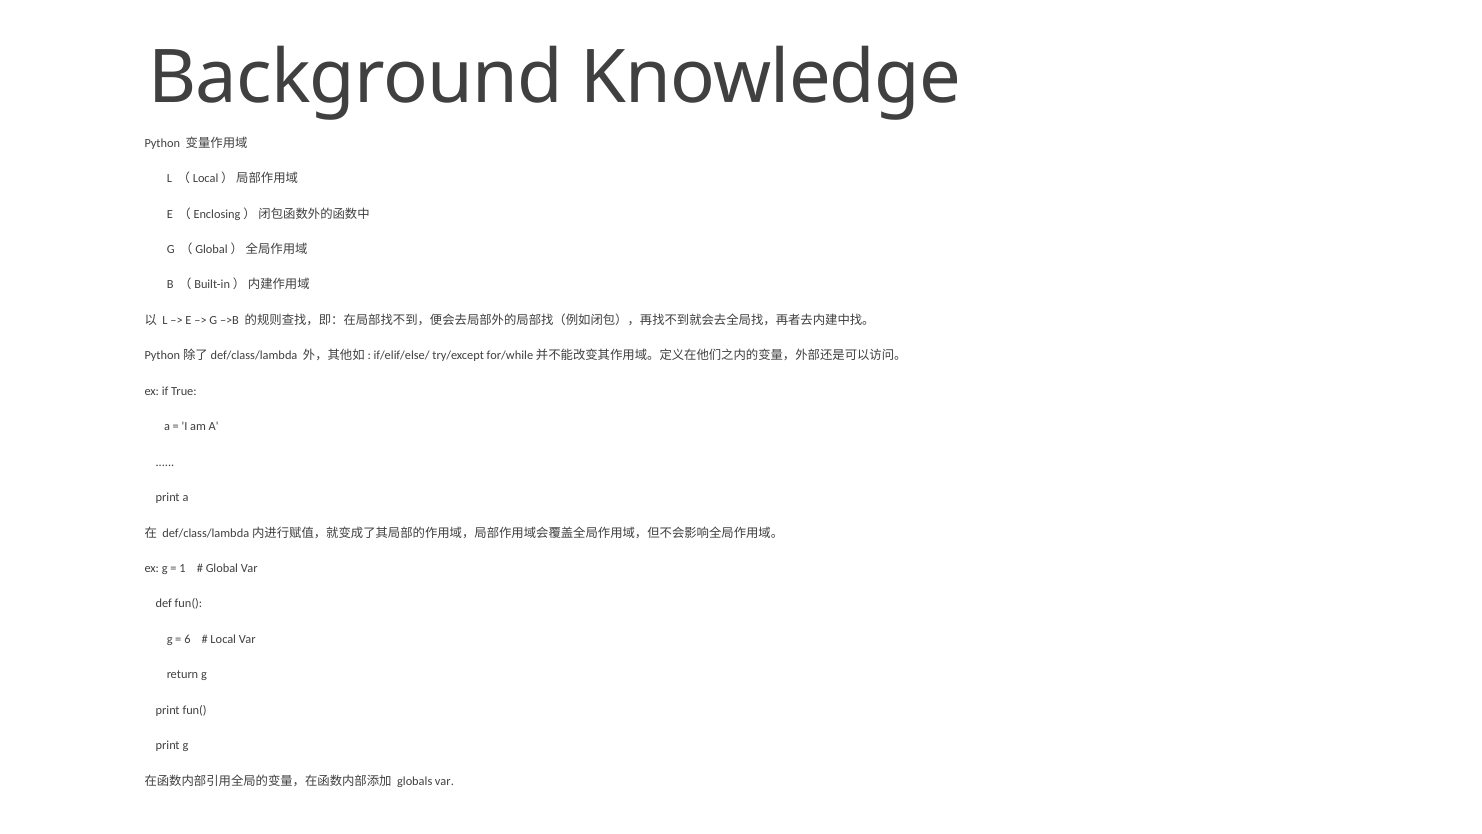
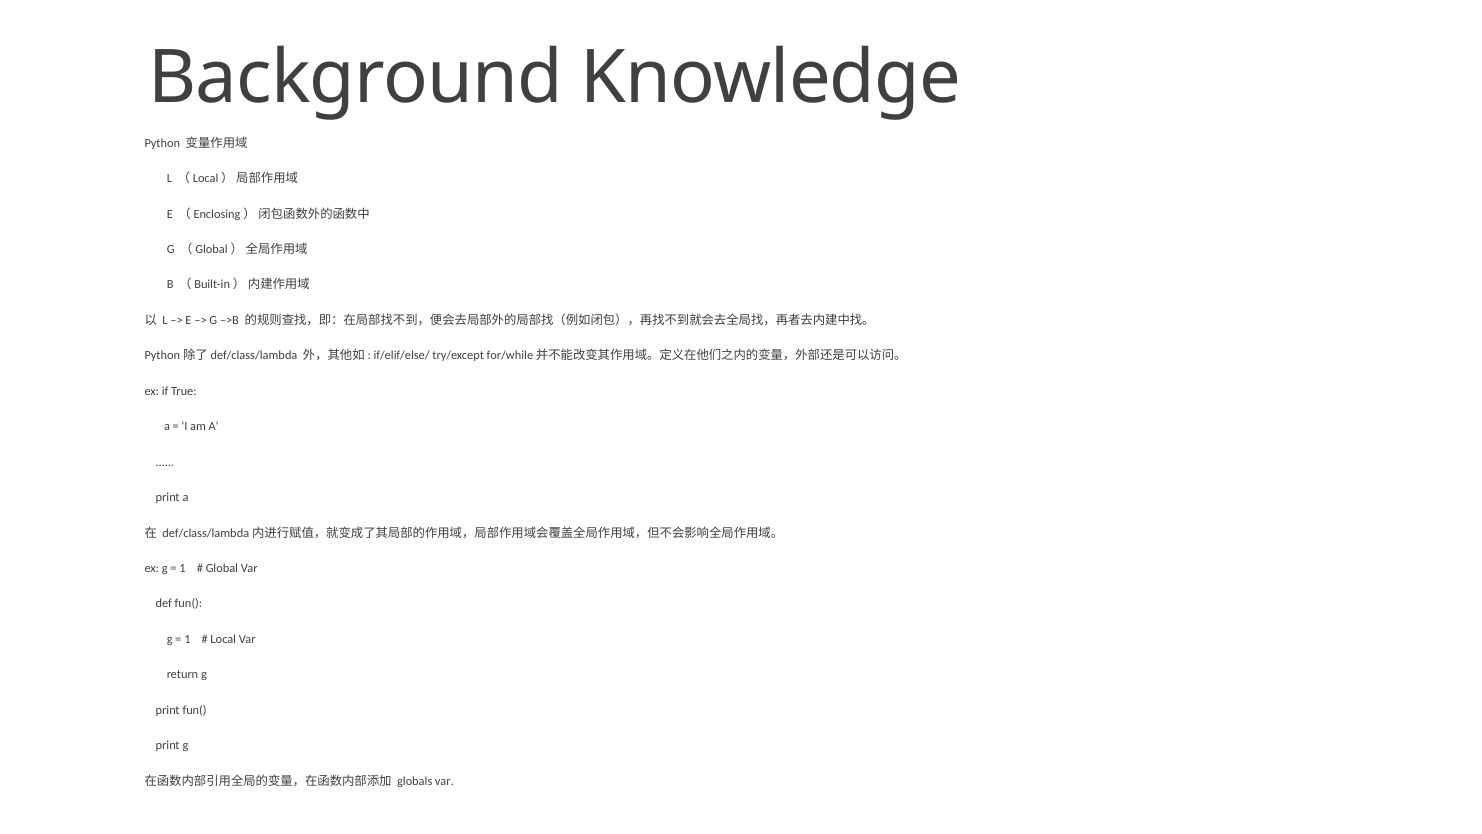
6: 6 -> 1 (187, 639)
